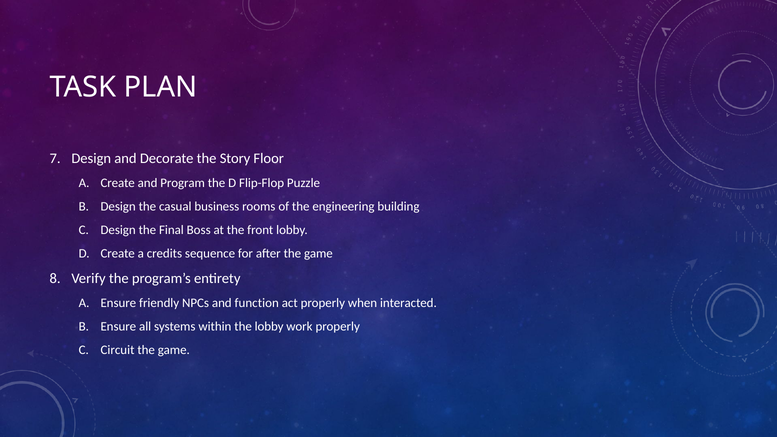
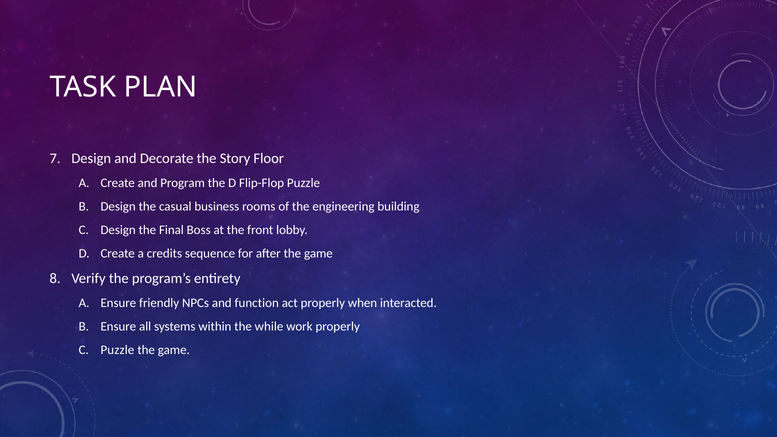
the lobby: lobby -> while (269, 326)
Circuit: Circuit -> Puzzle (117, 350)
